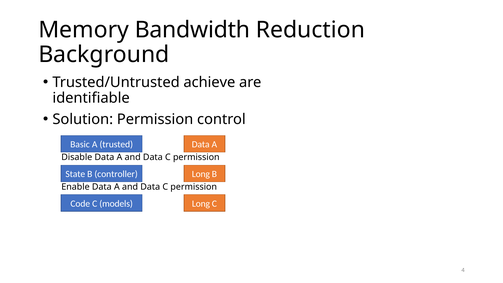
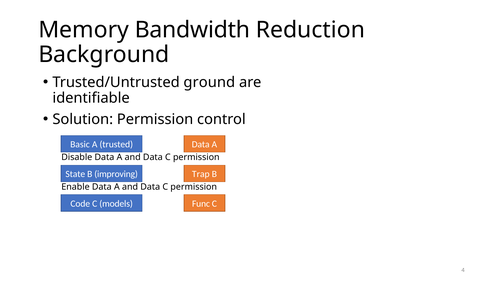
achieve: achieve -> ground (209, 82)
controller: controller -> improving (116, 174)
Long: Long -> Trap (201, 174)
Long: Long -> Func (201, 204)
